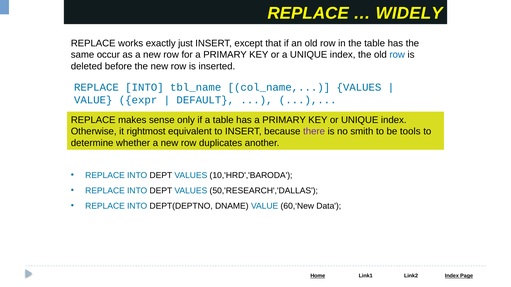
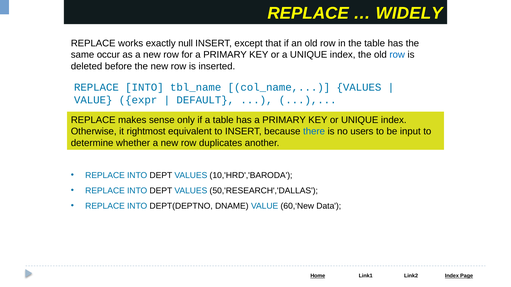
just: just -> null (186, 43)
there colour: purple -> blue (314, 132)
smith: smith -> users (362, 132)
tools: tools -> input (410, 132)
